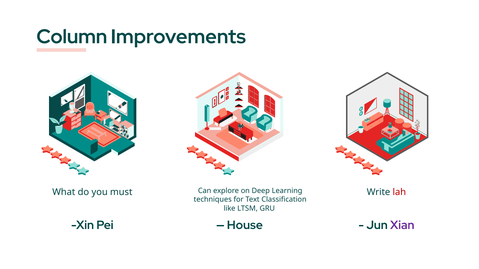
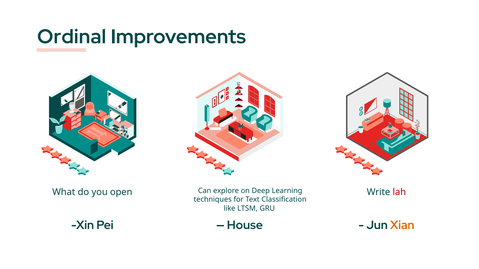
Column: Column -> Ordinal (72, 37)
must: must -> open (121, 192)
Xian colour: purple -> orange (402, 225)
